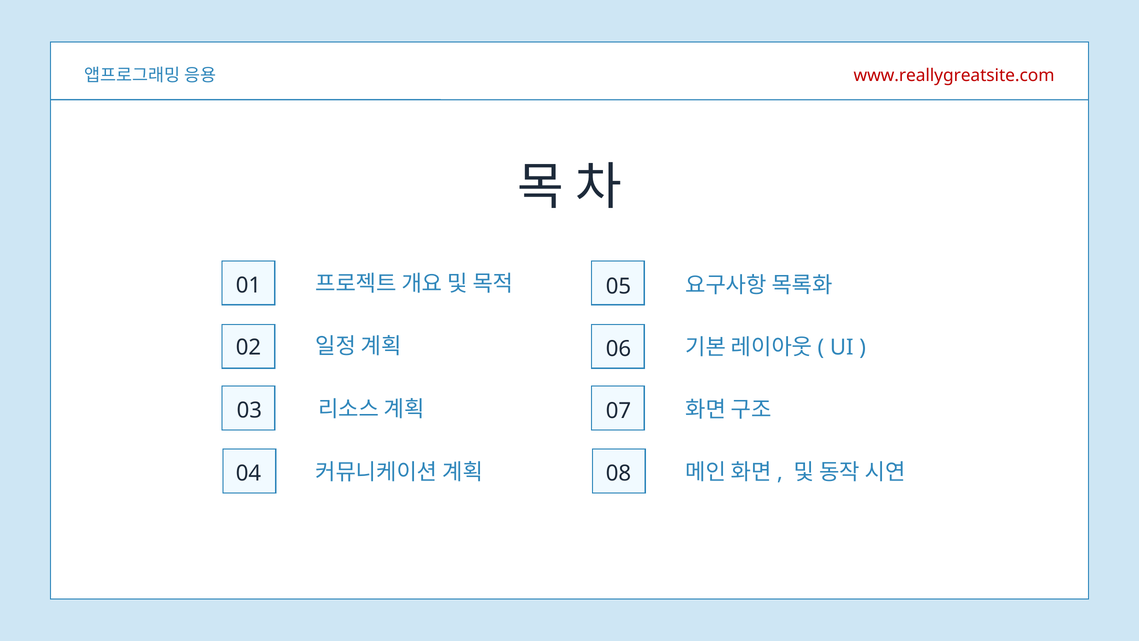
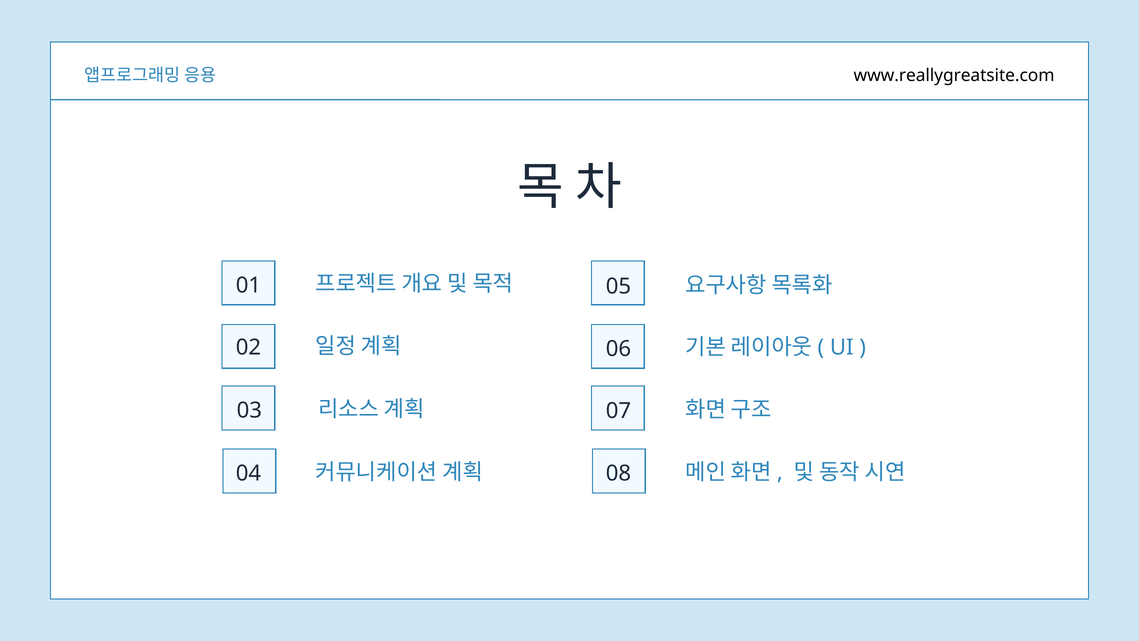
www.reallygreatsite.com colour: red -> black (954, 76)
